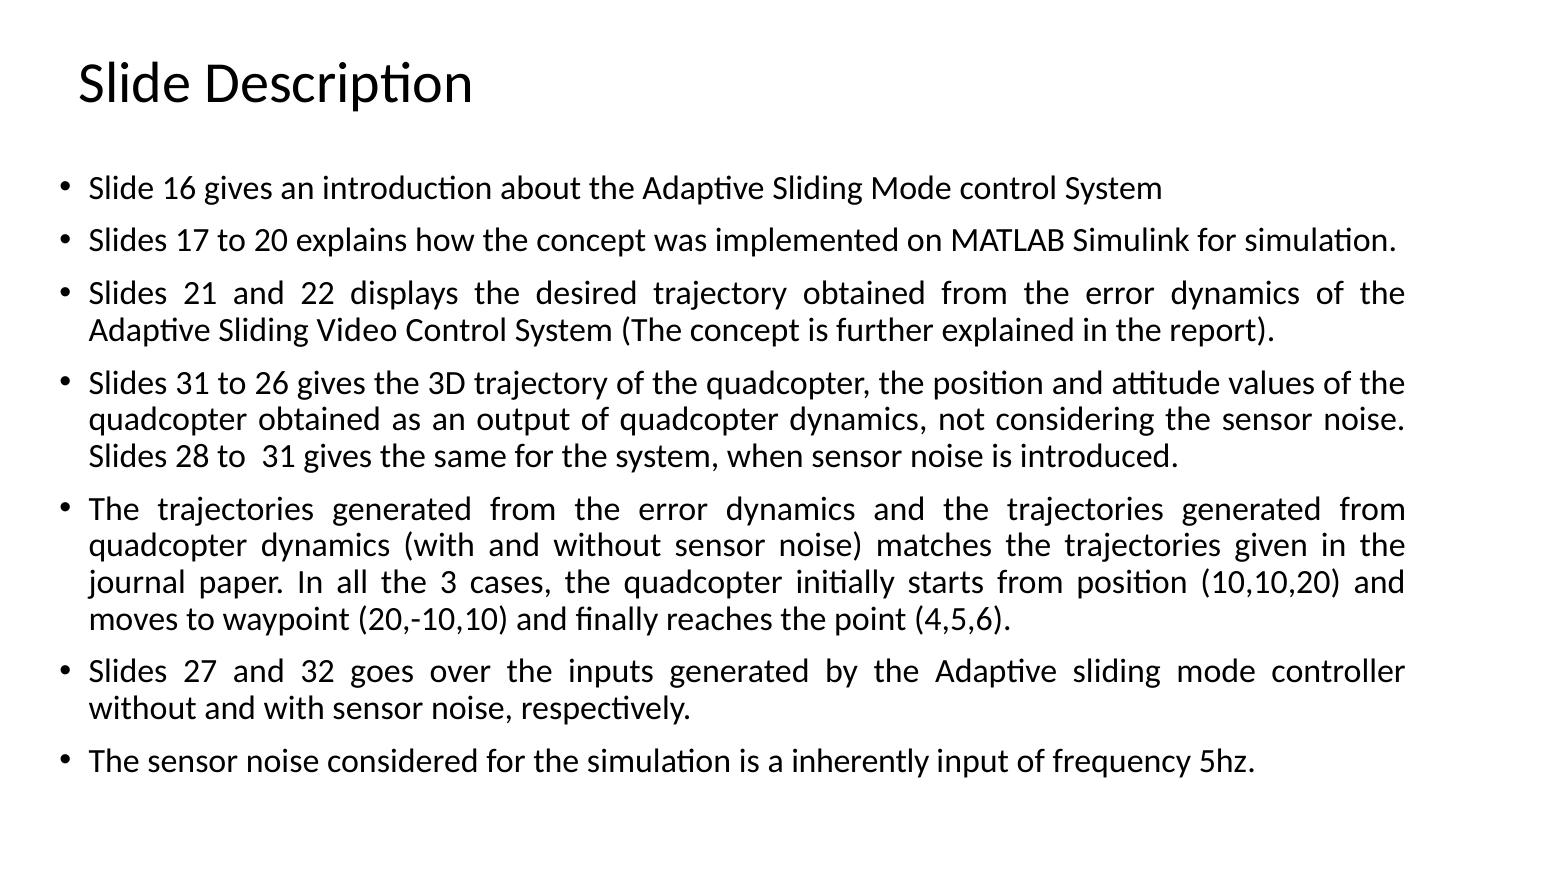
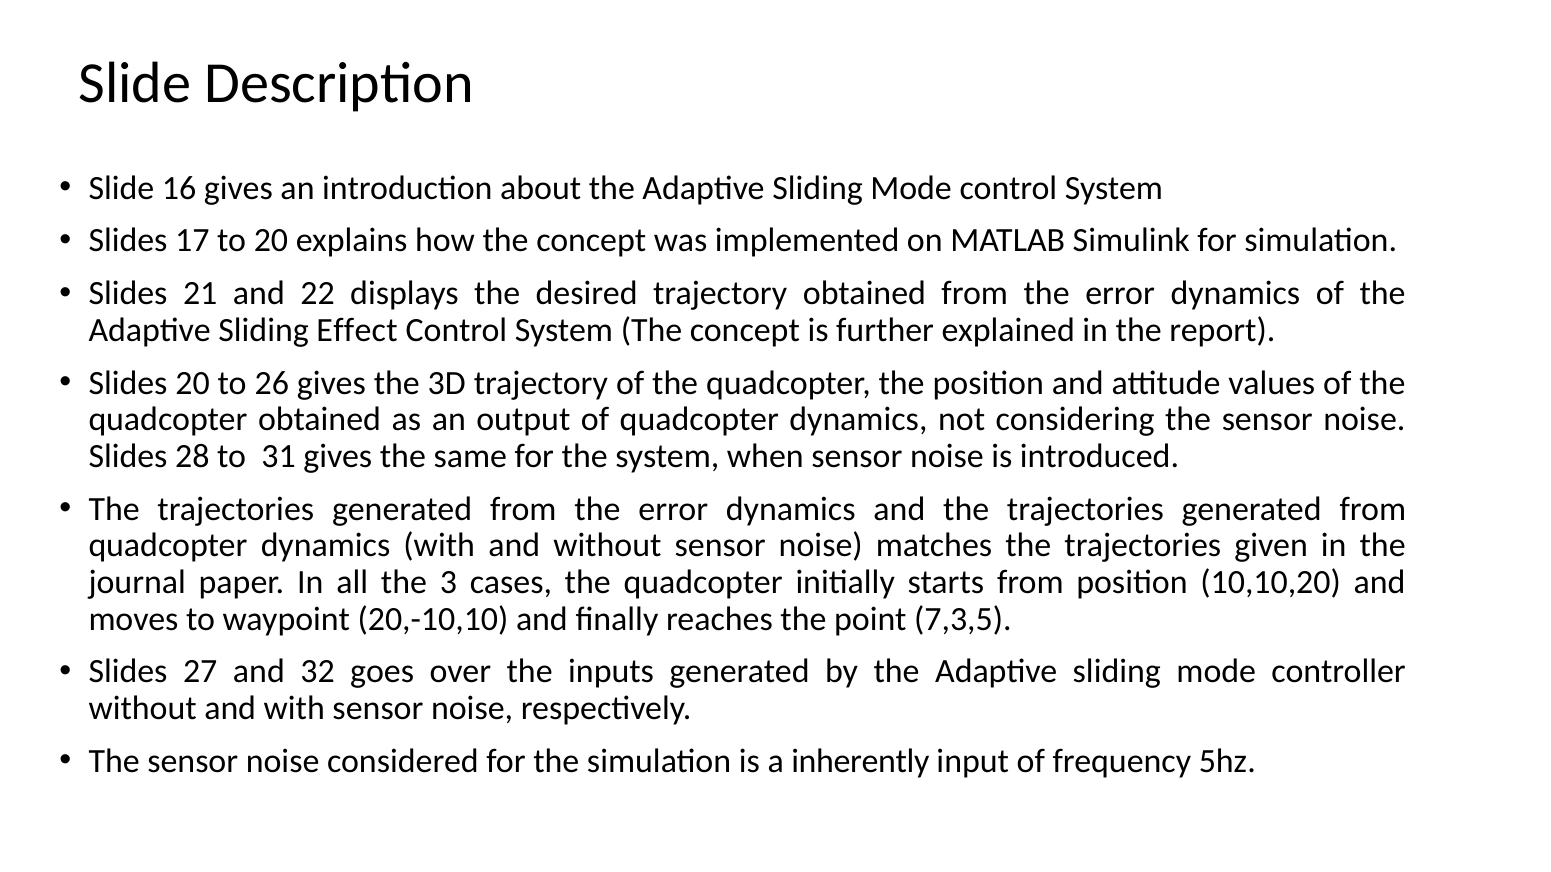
Video: Video -> Effect (357, 330)
Slides 31: 31 -> 20 (193, 383)
4,5,6: 4,5,6 -> 7,3,5 (963, 619)
